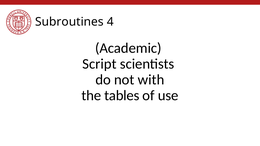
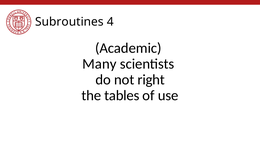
Script: Script -> Many (99, 64)
with: with -> right (151, 80)
